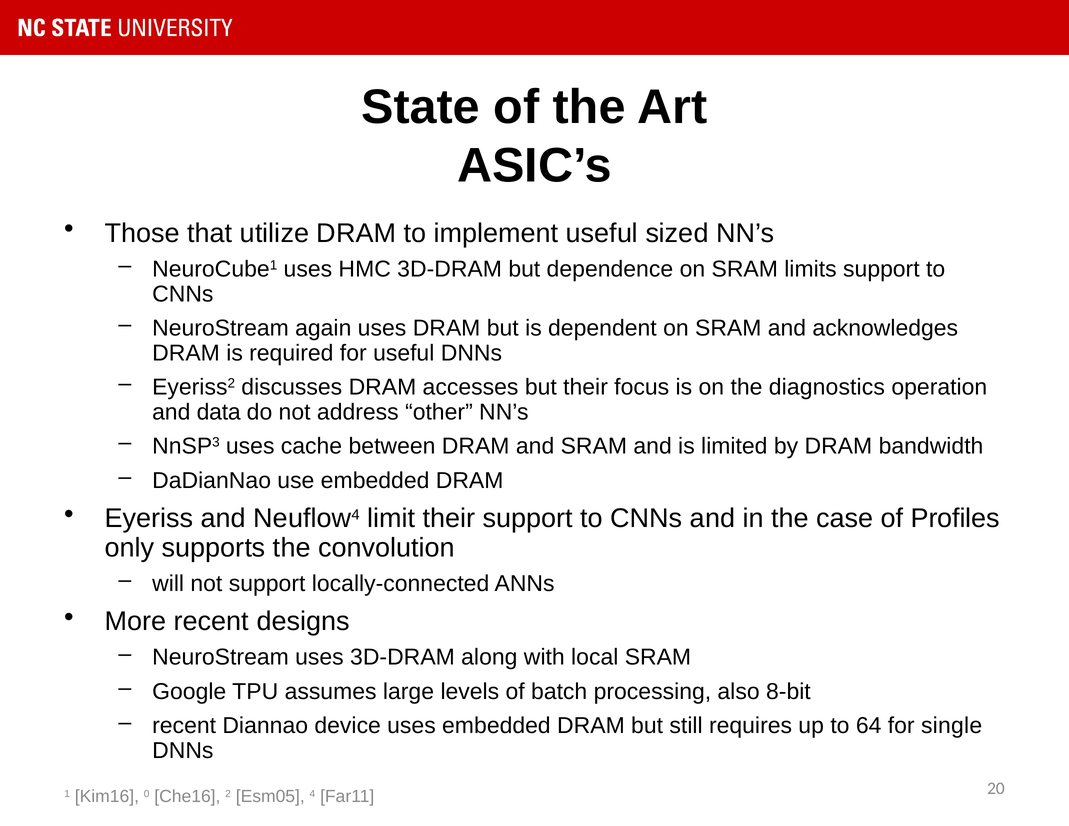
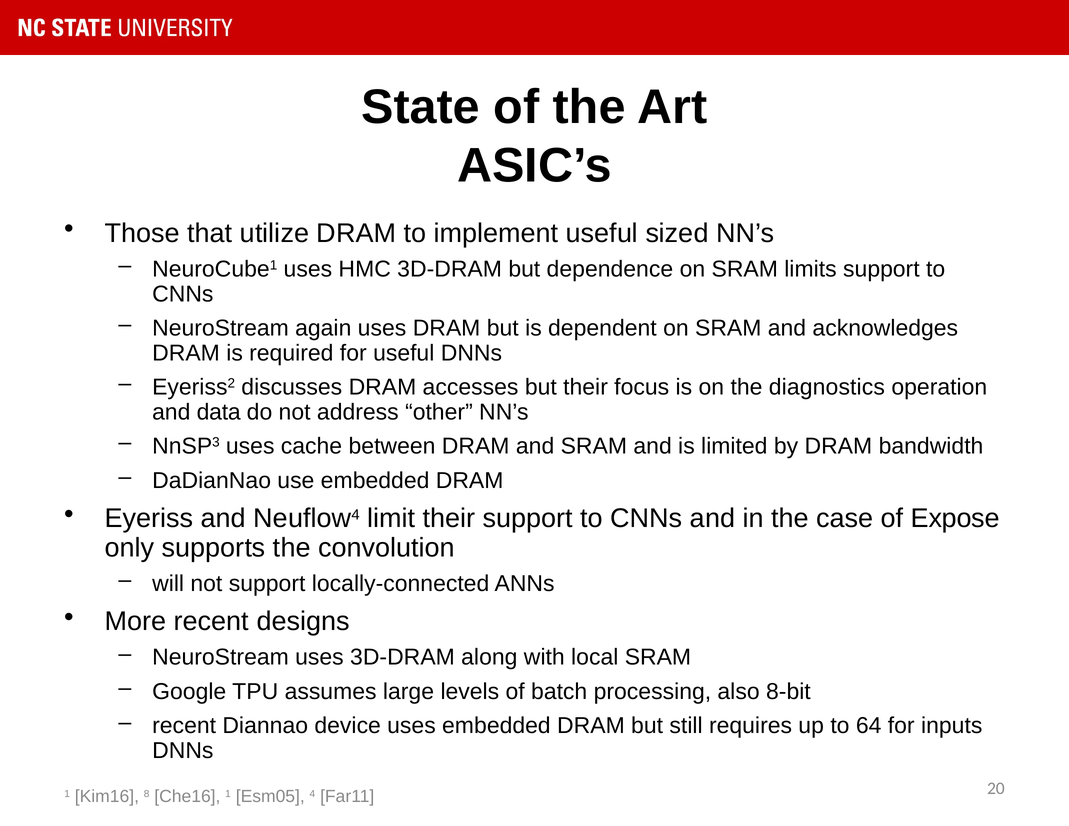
Profiles: Profiles -> Expose (955, 518)
single: single -> inputs (952, 726)
0: 0 -> 8 (147, 794)
Che16 2: 2 -> 1 (228, 794)
